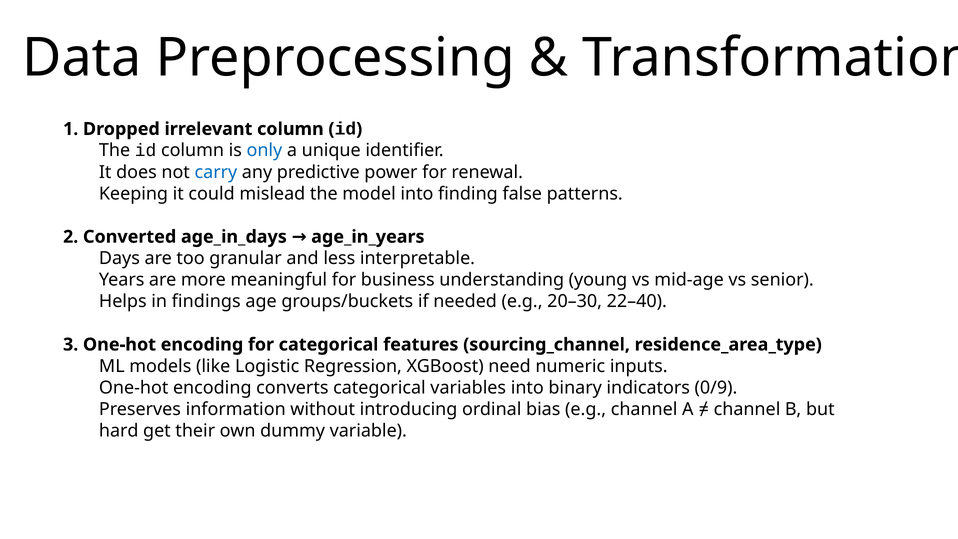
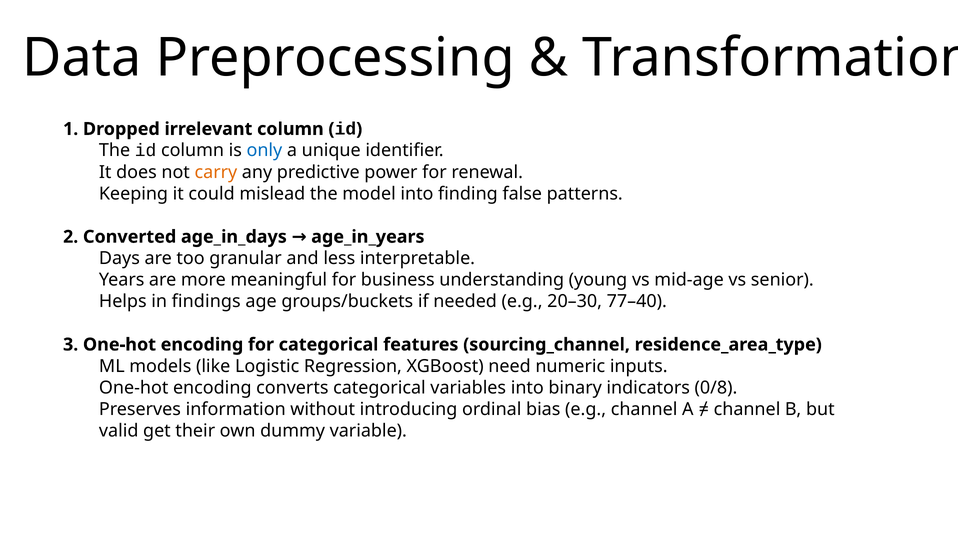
carry colour: blue -> orange (216, 172)
22–40: 22–40 -> 77–40 (637, 301)
0/9: 0/9 -> 0/8 (716, 388)
hard: hard -> valid (119, 431)
